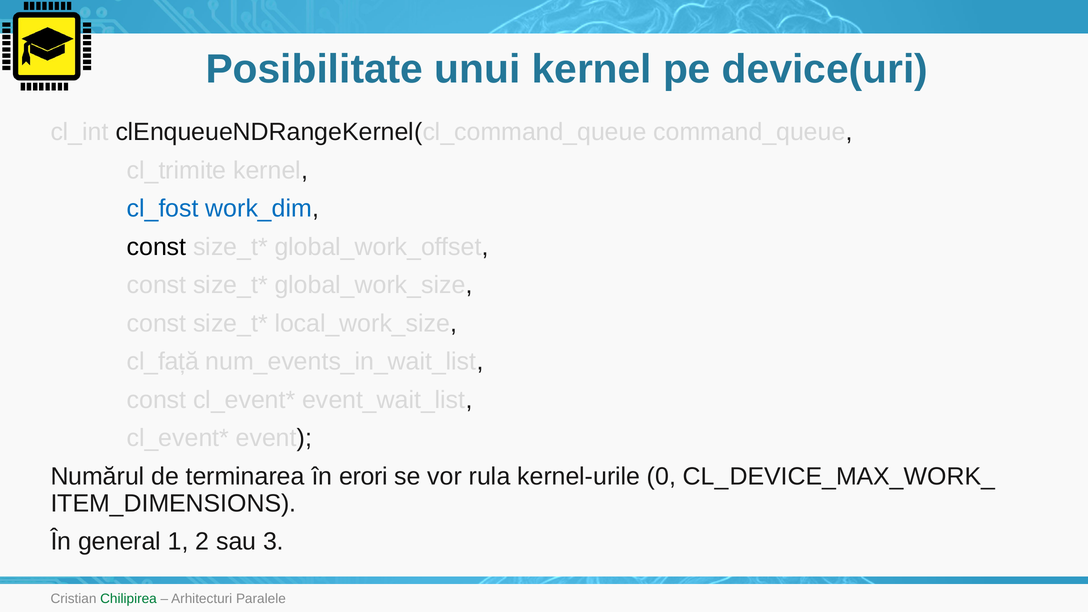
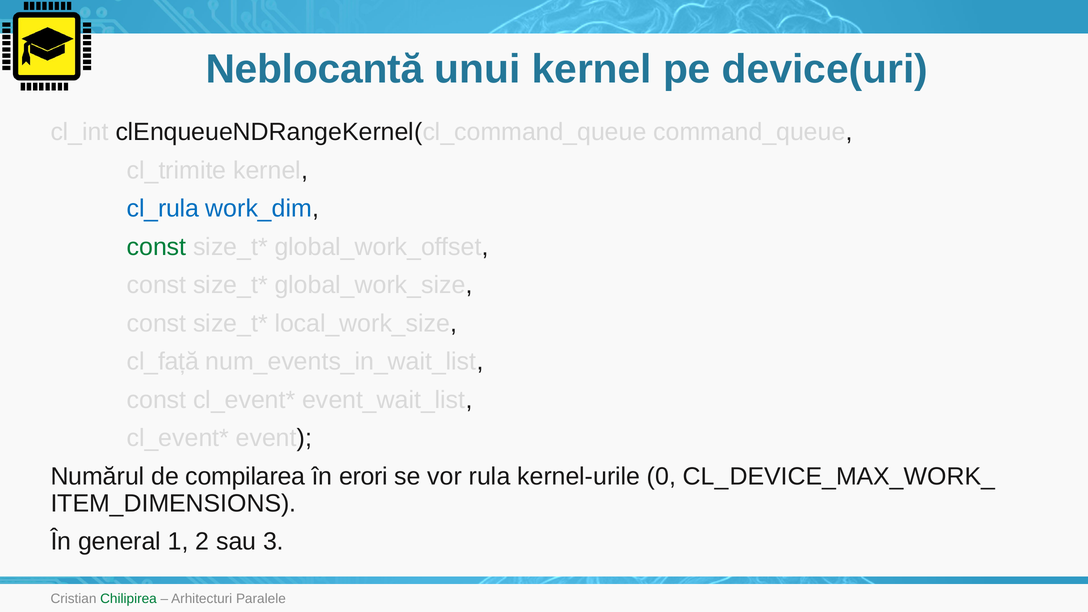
Posibilitate: Posibilitate -> Neblocantă (314, 69)
cl_fost: cl_fost -> cl_rula (163, 209)
const colour: black -> green (157, 247)
terminarea: terminarea -> compilarea (245, 476)
